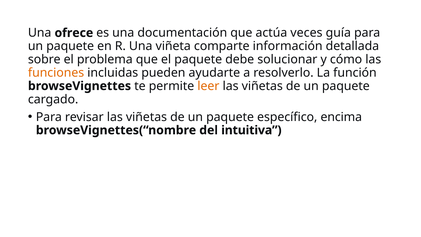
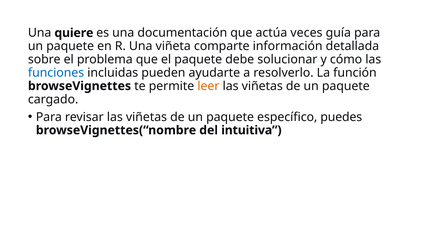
ofrece: ofrece -> quiere (74, 33)
funciones colour: orange -> blue (56, 73)
encima: encima -> puedes (341, 117)
